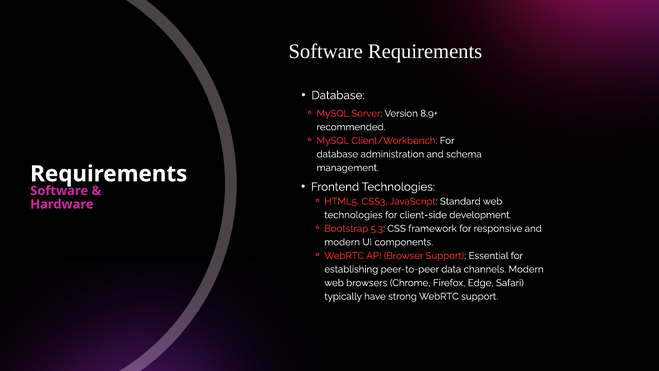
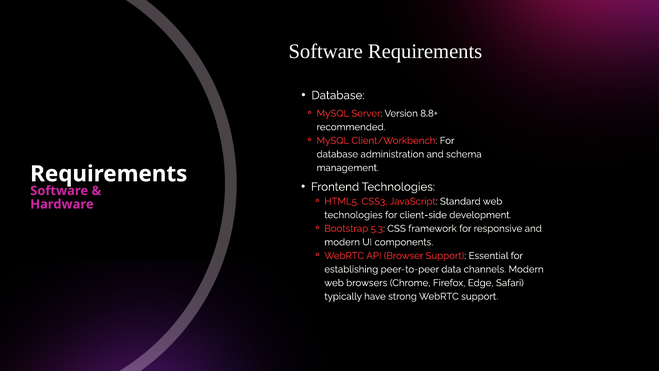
8.9+: 8.9+ -> 8.8+ (429, 113)
